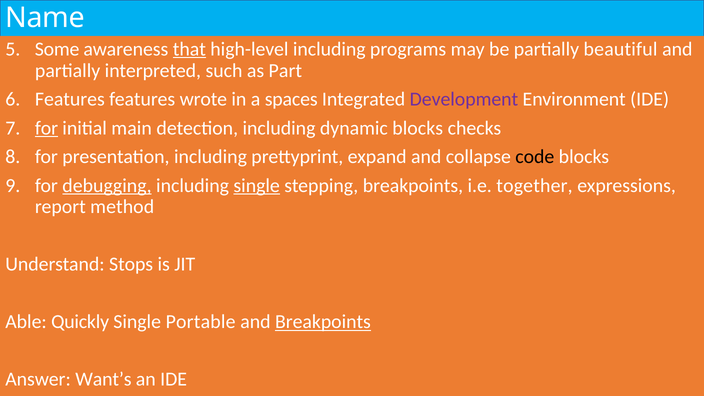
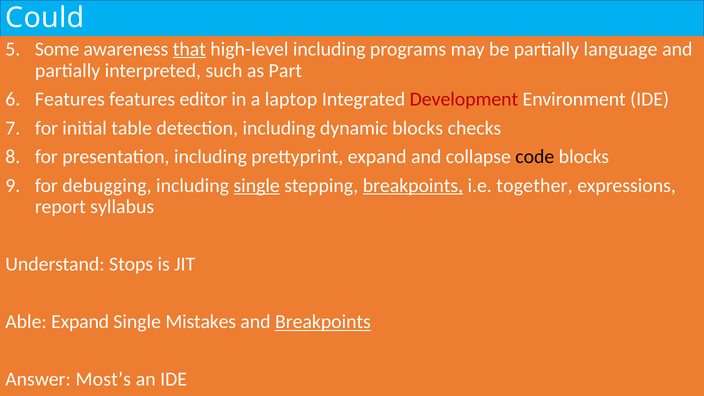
Name: Name -> Could (45, 18)
beautiful: beautiful -> language (621, 49)
wrote: wrote -> editor (203, 99)
spaces: spaces -> laptop (291, 99)
Development colour: purple -> red (464, 99)
for underline: present -> none (47, 128)
main: main -> table (132, 128)
debugging underline: present -> none (107, 186)
breakpoints underline: none -> present (413, 186)
method: method -> syllabus (122, 207)
Able Quickly: Quickly -> Expand (80, 322)
Portable: Portable -> Mistakes (201, 322)
Want’s: Want’s -> Most’s (103, 379)
